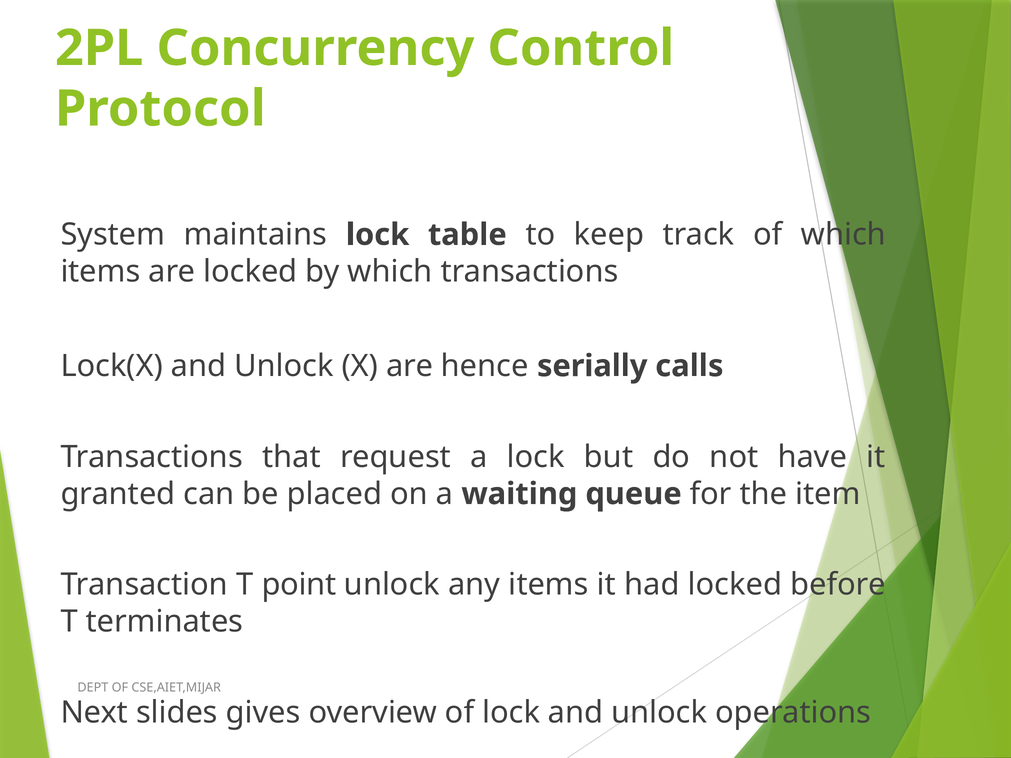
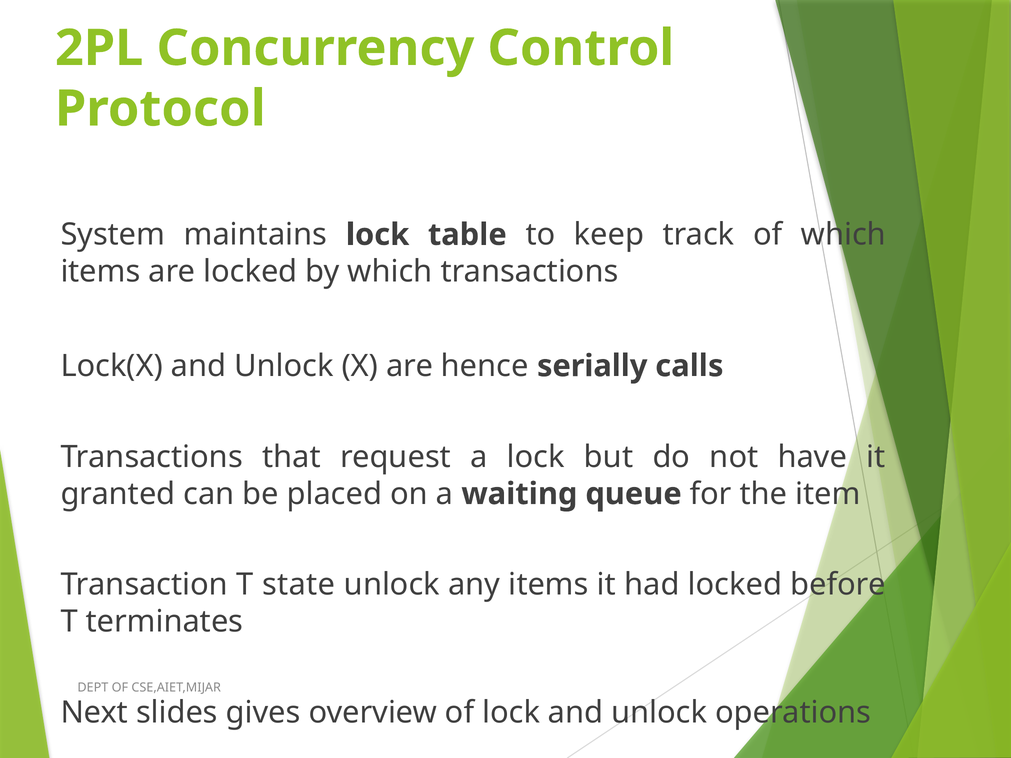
point: point -> state (299, 585)
